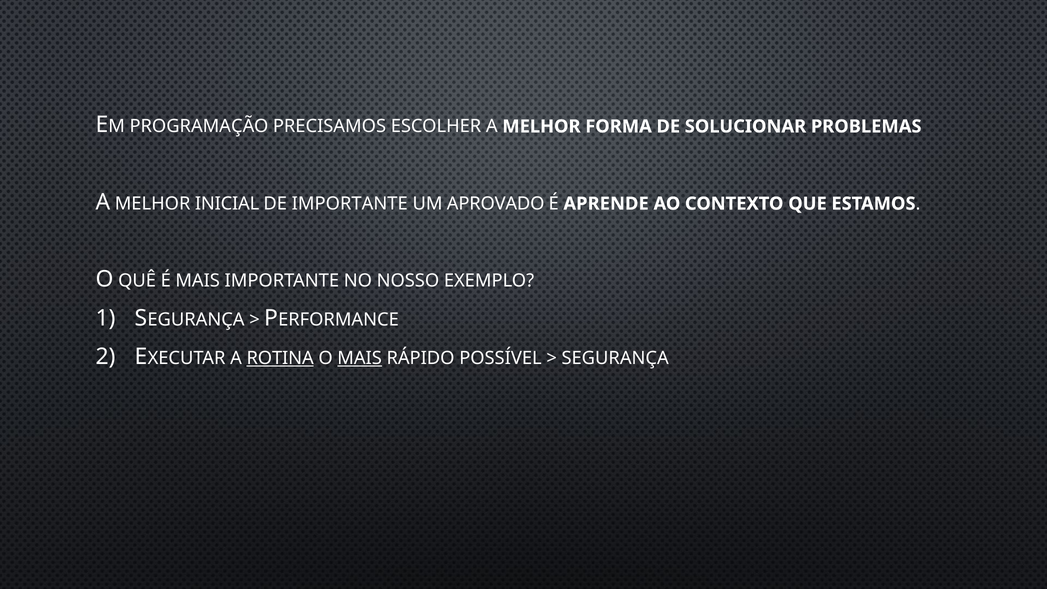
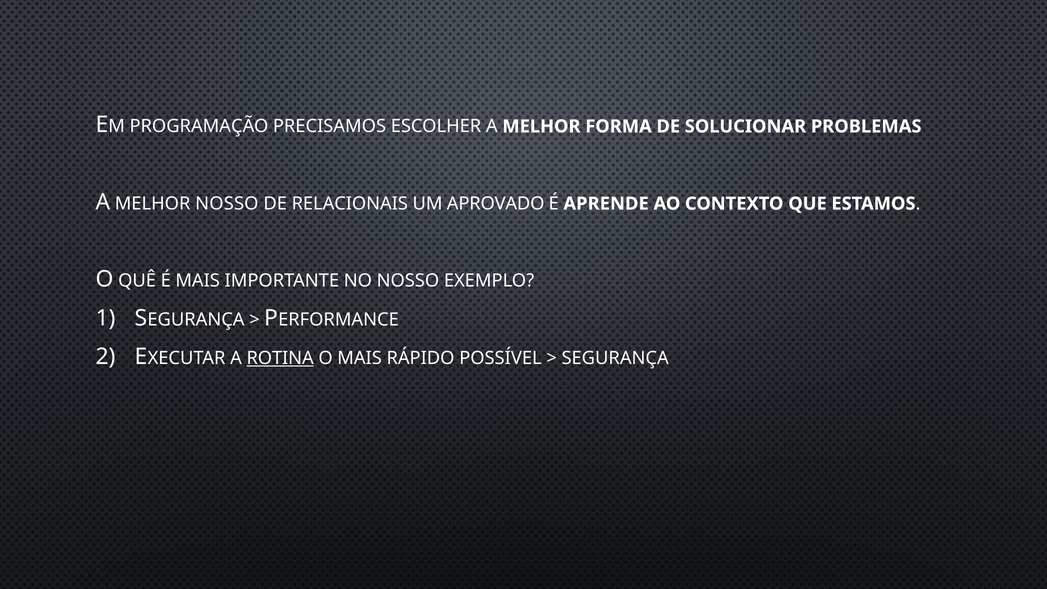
MELHOR INICIAL: INICIAL -> NOSSO (227, 204)
DE IMPORTANTE: IMPORTANTE -> RELACIONAIS (350, 204)
MAIS underline: present -> none (360, 358)
